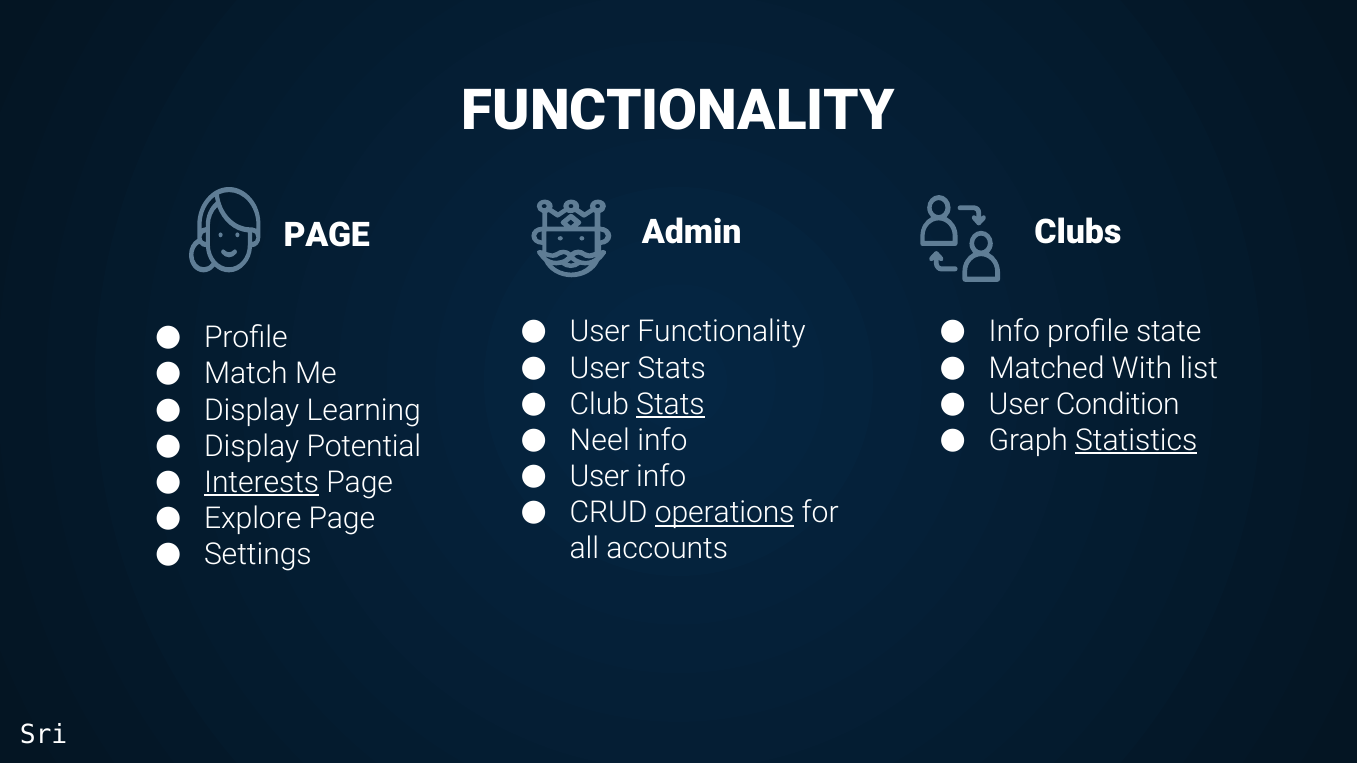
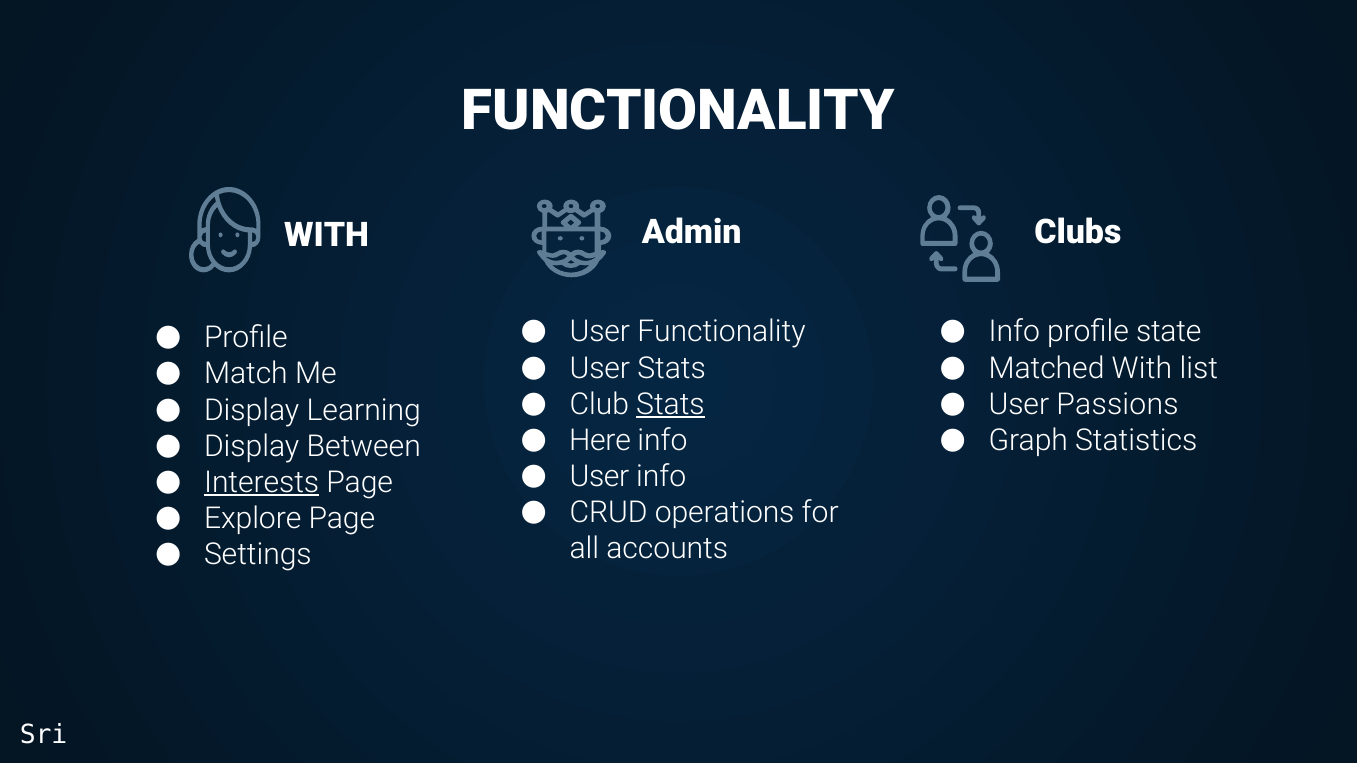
PAGE: PAGE -> WITH (327, 236)
Condition: Condition -> Passions (1117, 404)
Neel: Neel -> Here (600, 441)
Statistics underline: present -> none (1136, 441)
Potential: Potential -> Between (364, 446)
operations underline: present -> none (725, 513)
